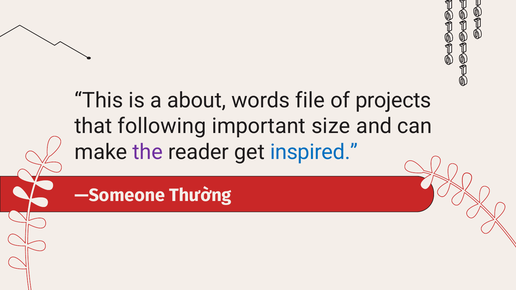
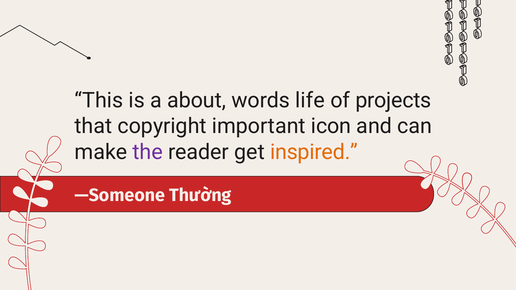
file: file -> life (310, 101)
following: following -> copyright (162, 126)
size: size -> icon (331, 126)
inspired colour: blue -> orange (314, 152)
